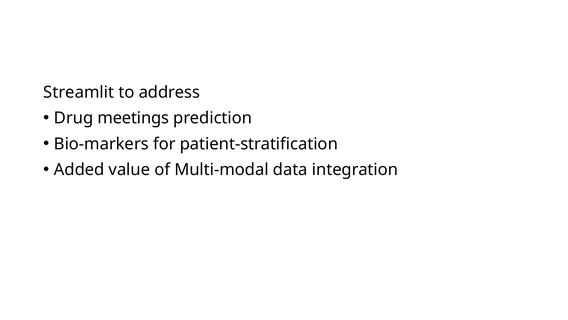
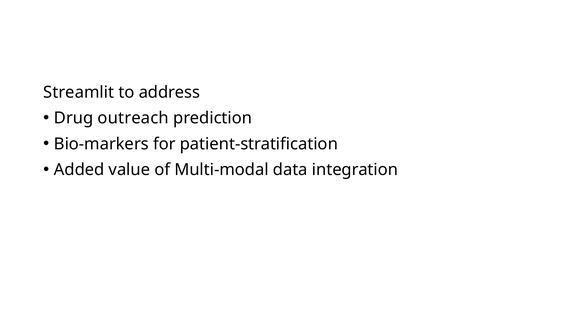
meetings: meetings -> outreach (133, 118)
